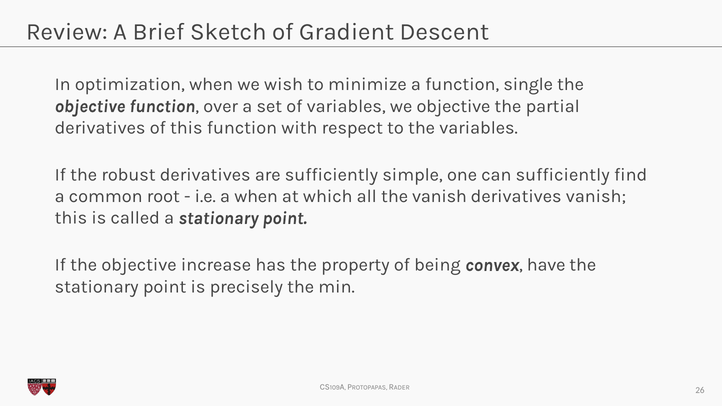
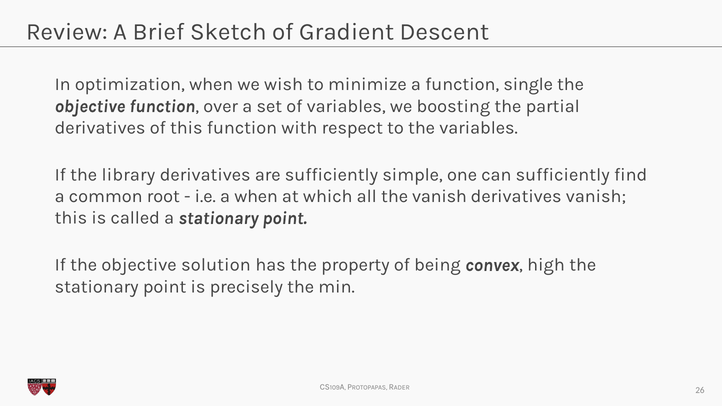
we objective: objective -> boosting (453, 106)
robust: robust -> library (128, 175)
increase: increase -> solution (216, 265)
have: have -> high (546, 265)
